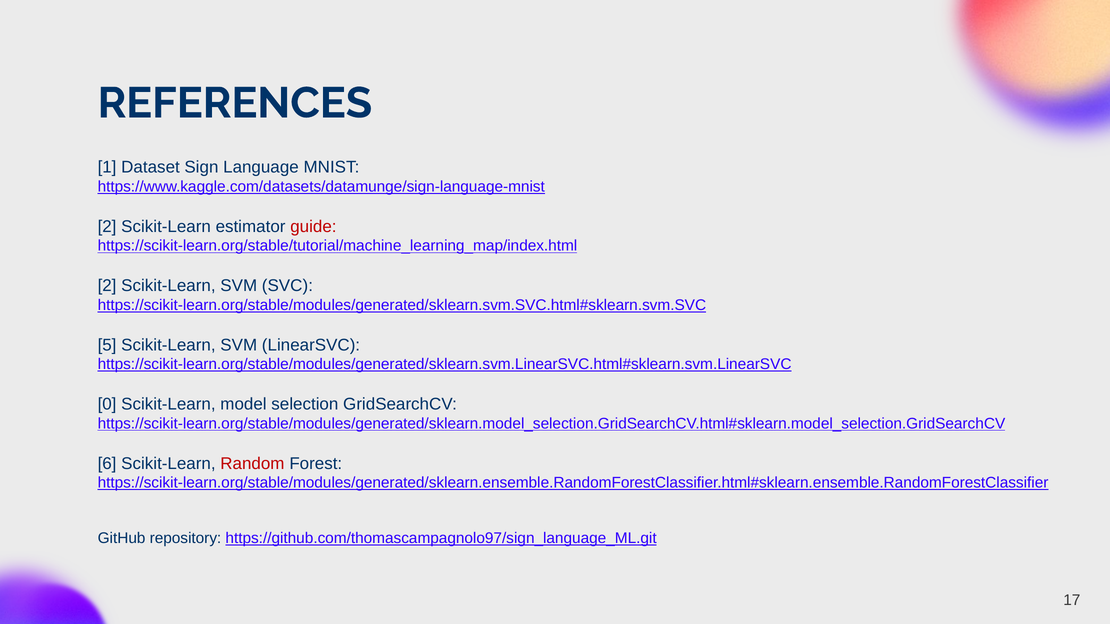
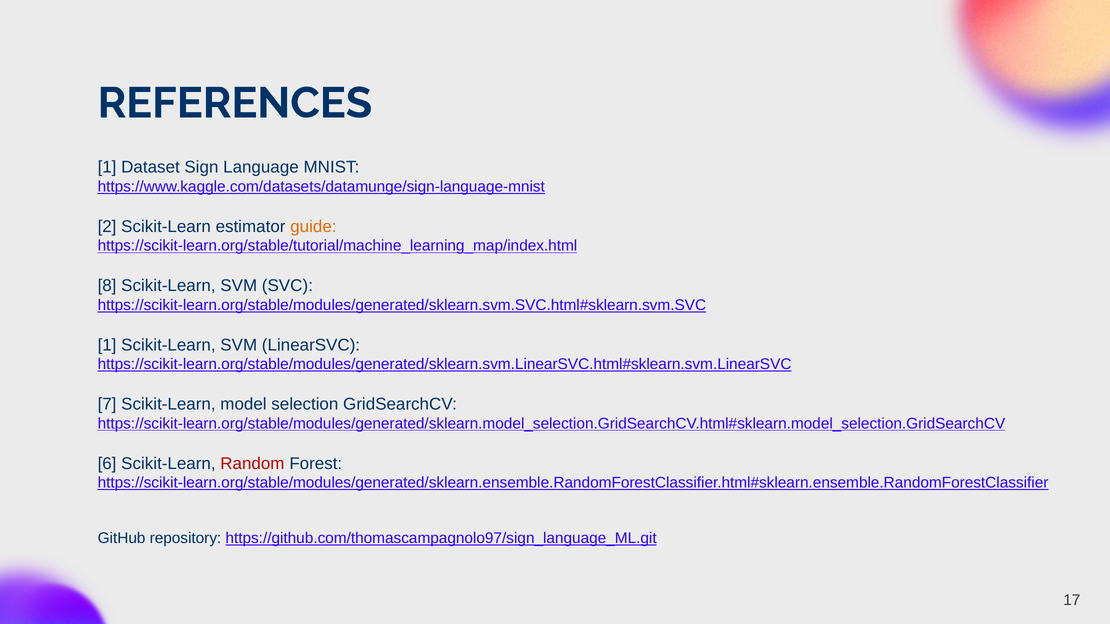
guide colour: red -> orange (313, 227)
2: 2 -> 8 (107, 286)
5: 5 -> 1 (107, 345)
0: 0 -> 7 (107, 404)
